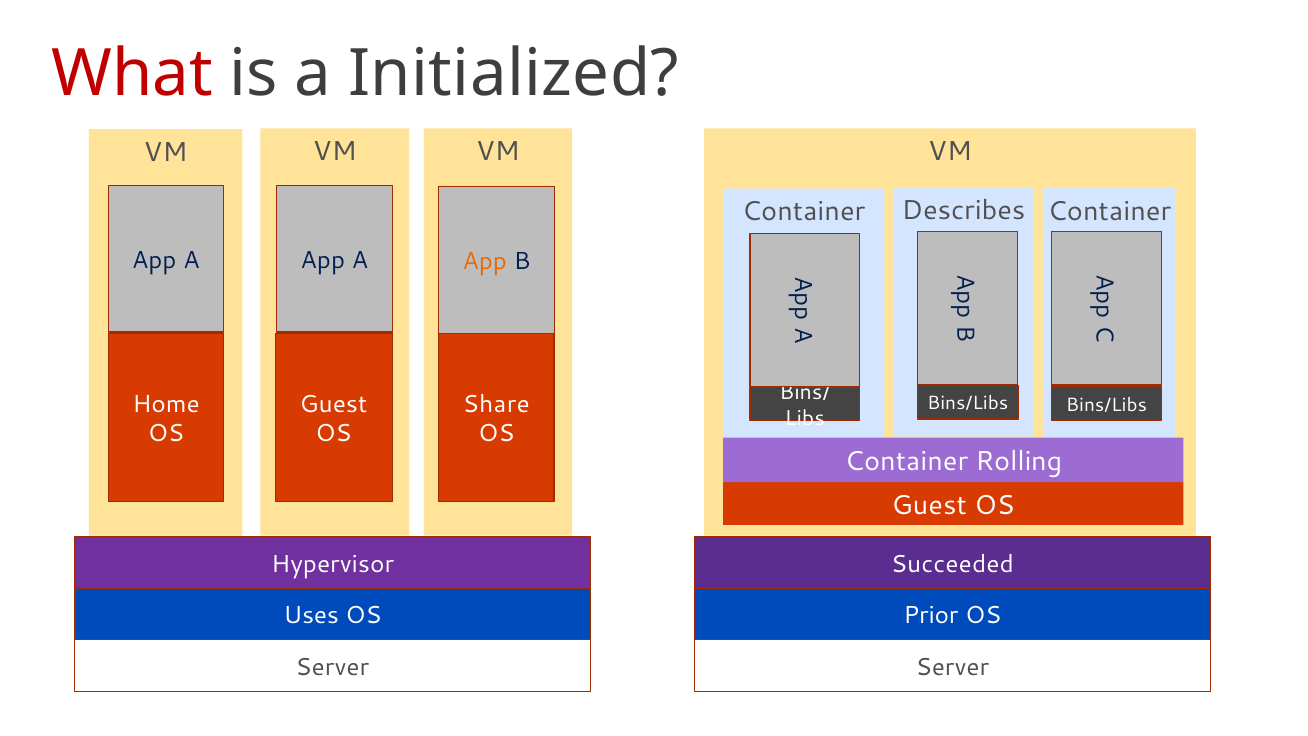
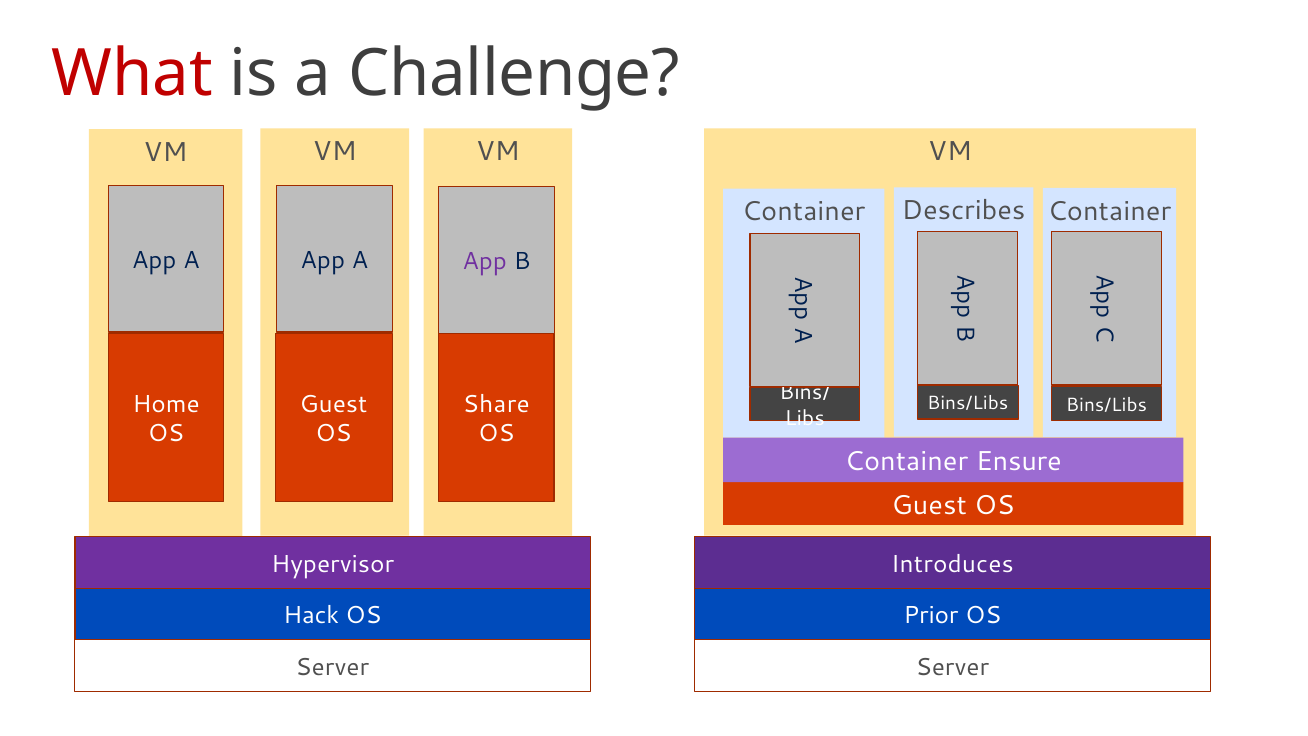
Initialized: Initialized -> Challenge (514, 74)
App colour: orange -> purple (485, 262)
Rolling: Rolling -> Ensure (1019, 462)
Succeeded: Succeeded -> Introduces (952, 564)
Uses: Uses -> Hack (311, 615)
